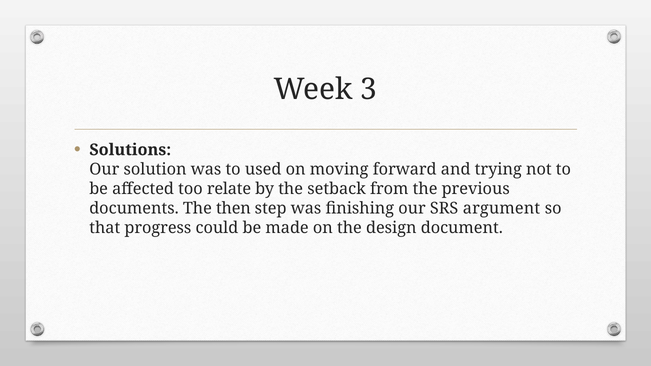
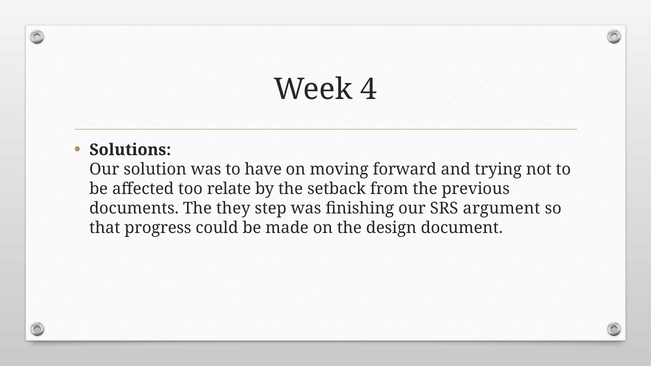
3: 3 -> 4 (369, 89)
used: used -> have (263, 169)
then: then -> they (233, 208)
